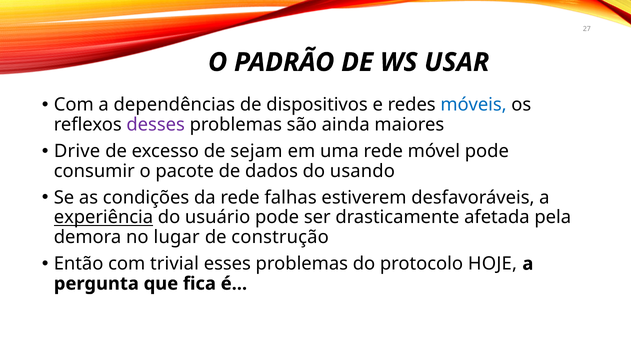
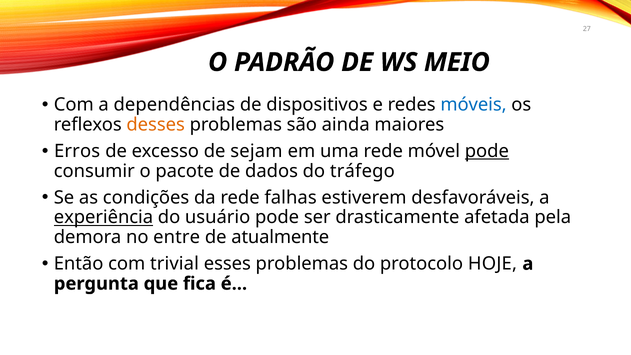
USAR: USAR -> MEIO (457, 62)
desses colour: purple -> orange (156, 125)
Drive: Drive -> Erros (77, 151)
pode underline: none -> present (487, 151)
usando: usando -> tráfego (362, 171)
lugar: lugar -> entre (177, 237)
construção: construção -> atualmente (280, 237)
